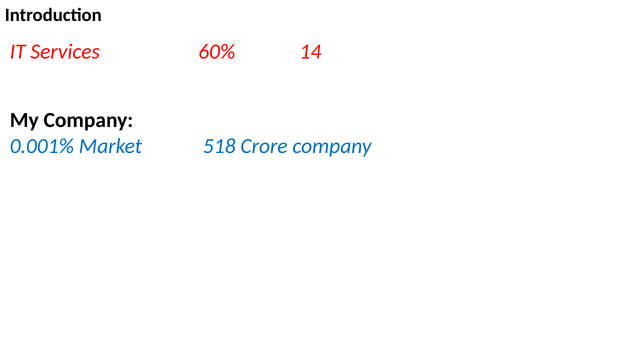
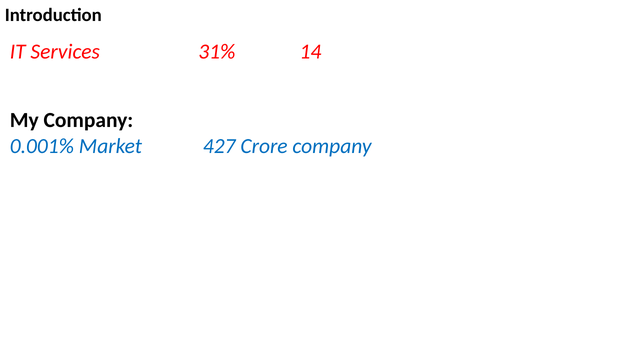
60%: 60% -> 31% (217, 52)
518: 518 -> 427 (219, 146)
